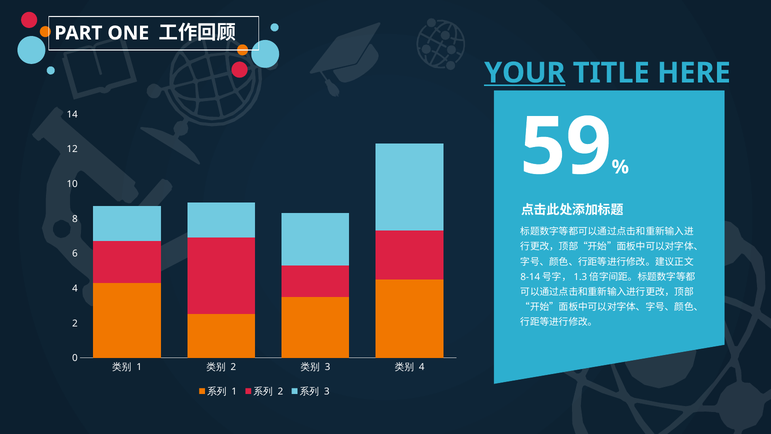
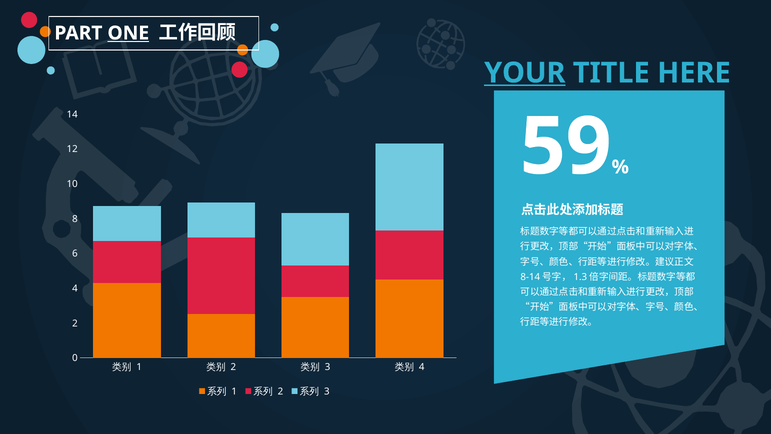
ONE underline: none -> present (128, 33)
